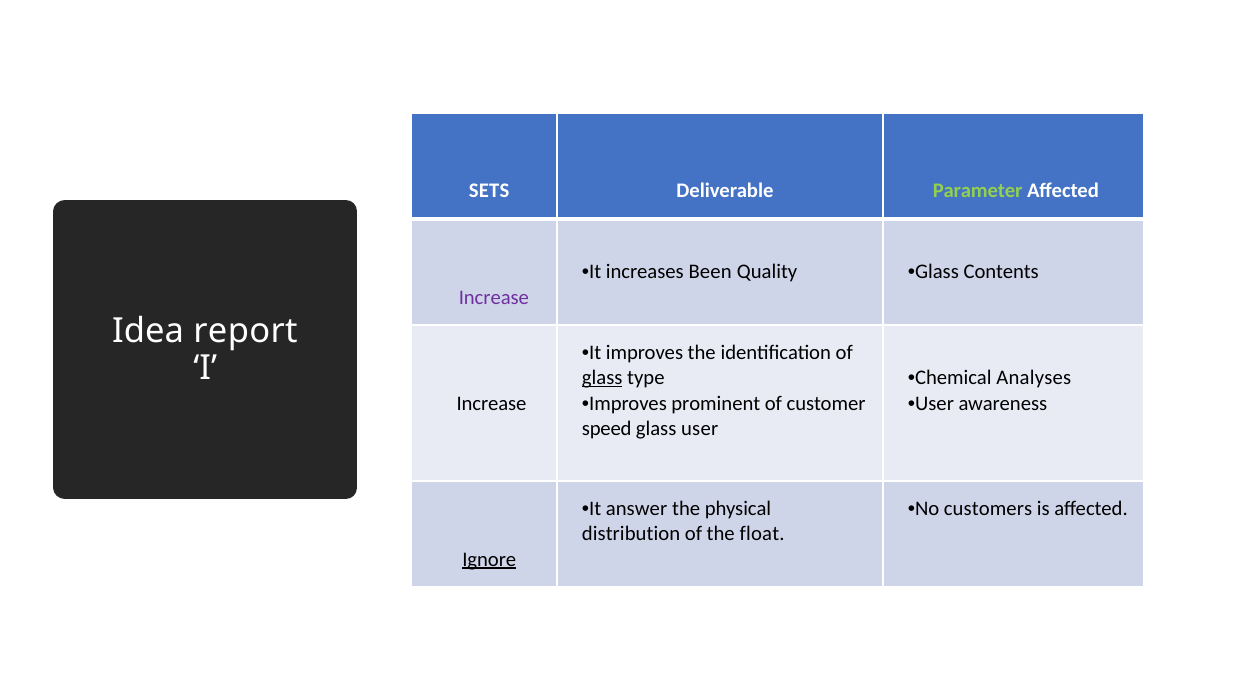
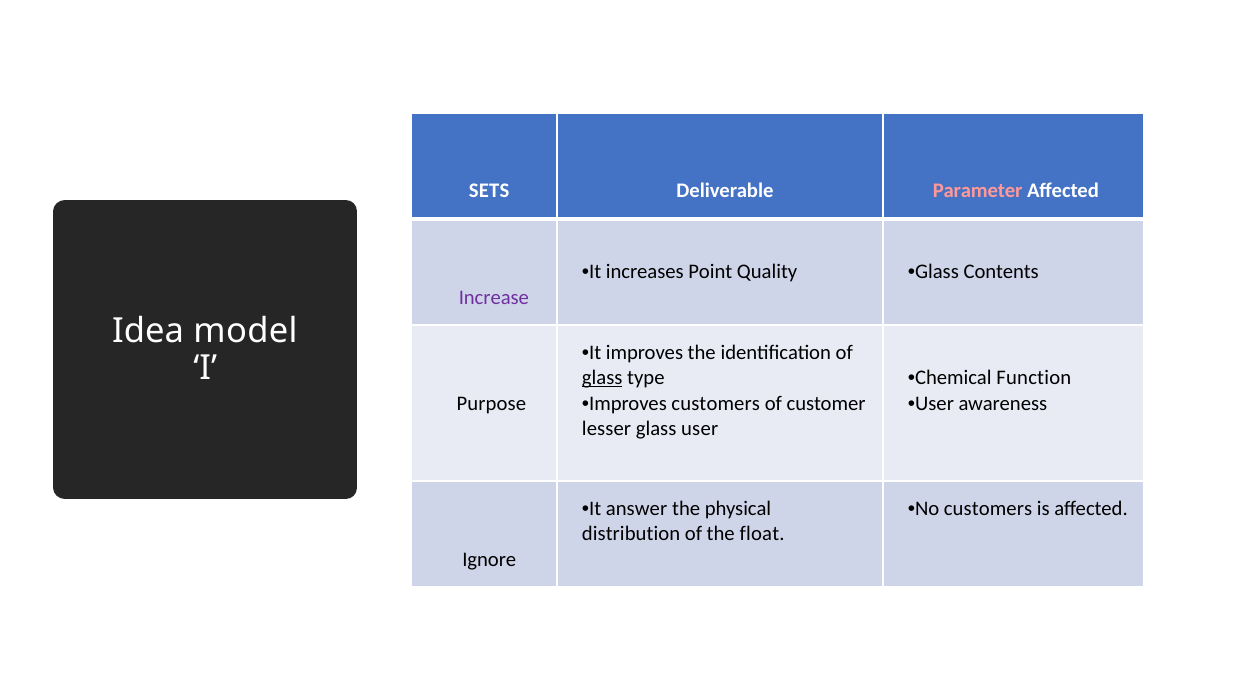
Parameter colour: light green -> pink (978, 191)
Been: Been -> Point (710, 272)
report: report -> model (245, 330)
Analyses: Analyses -> Function (1034, 378)
Improves prominent: prominent -> customers (716, 403)
Increase: Increase -> Purpose (491, 403)
speed: speed -> lesser (607, 428)
Ignore underline: present -> none (489, 559)
